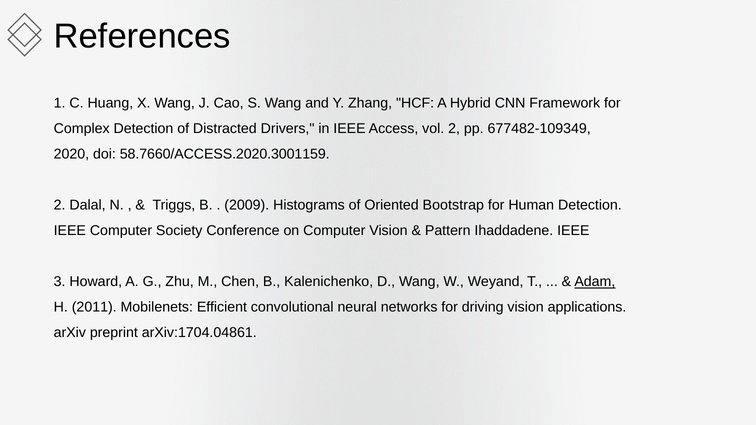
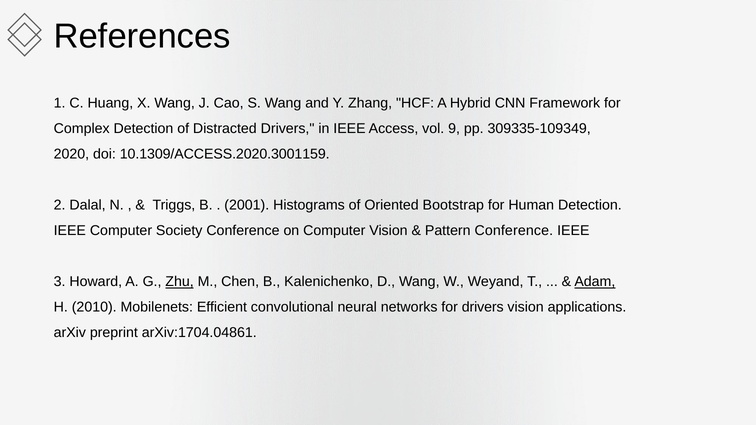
vol 2: 2 -> 9 (454, 129)
677482-109349: 677482-109349 -> 309335-109349 (539, 129)
58.7660/ACCESS.2020.3001159: 58.7660/ACCESS.2020.3001159 -> 10.1309/ACCESS.2020.3001159 (225, 154)
2009: 2009 -> 2001 (247, 205)
Pattern Ihaddadene: Ihaddadene -> Conference (514, 231)
Zhu underline: none -> present (180, 282)
2011: 2011 -> 2010 (94, 307)
for driving: driving -> drivers (483, 307)
